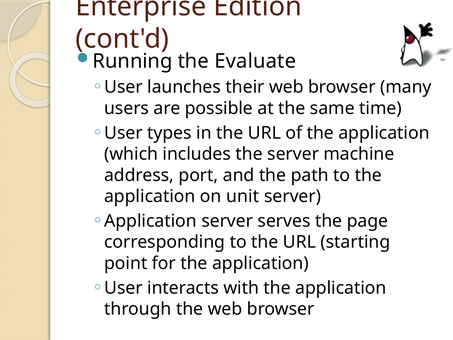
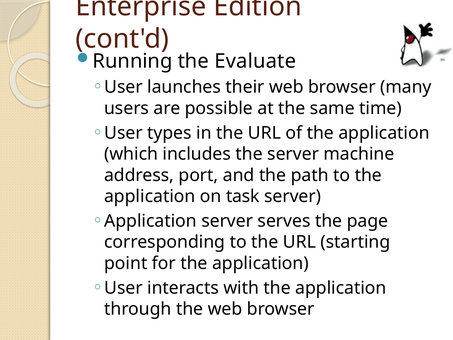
unit: unit -> task (243, 196)
